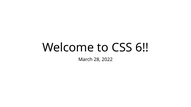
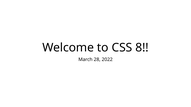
6: 6 -> 8 (142, 48)
